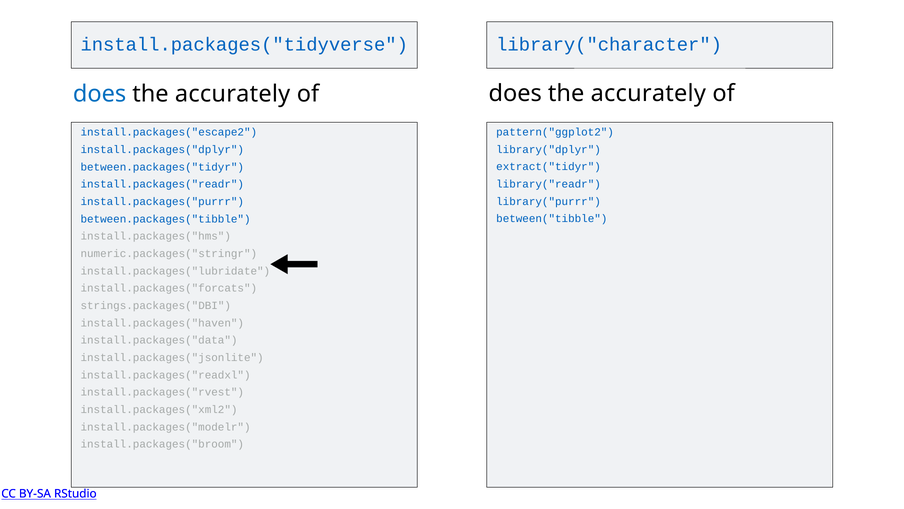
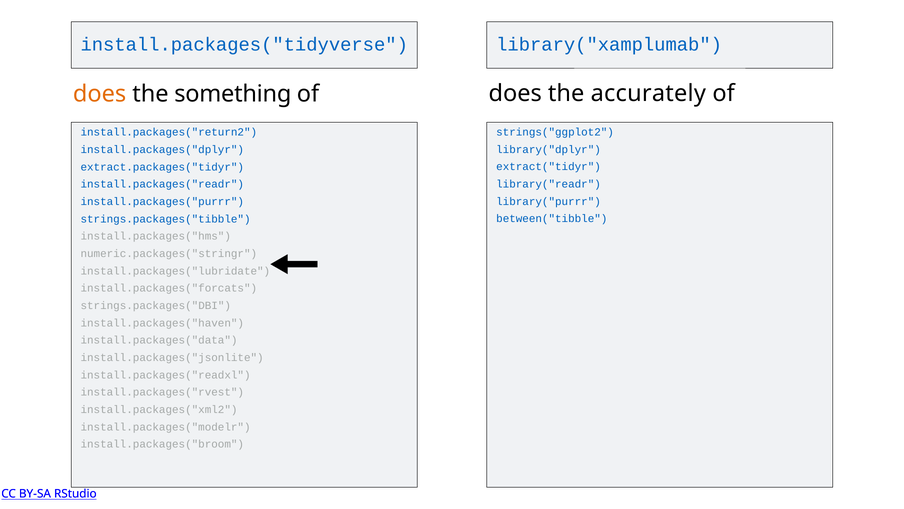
library("character: library("character -> library("xamplumab (609, 44)
does colour: blue -> orange (100, 94)
accurately: accurately -> something (233, 94)
pattern("ggplot2: pattern("ggplot2 -> strings("ggplot2 (555, 132)
install.packages("escape2: install.packages("escape2 -> install.packages("return2 (169, 132)
between.packages("tidyr: between.packages("tidyr -> extract.packages("tidyr (162, 167)
between.packages("tibble: between.packages("tibble -> strings.packages("tibble (166, 219)
